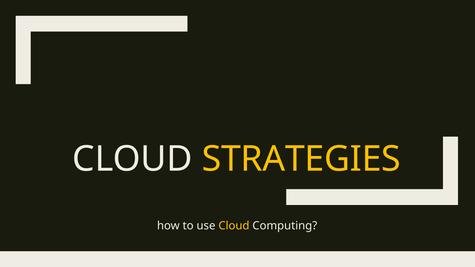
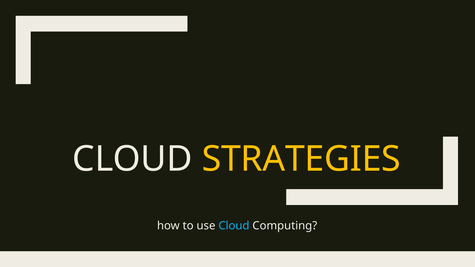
Cloud colour: yellow -> light blue (234, 226)
